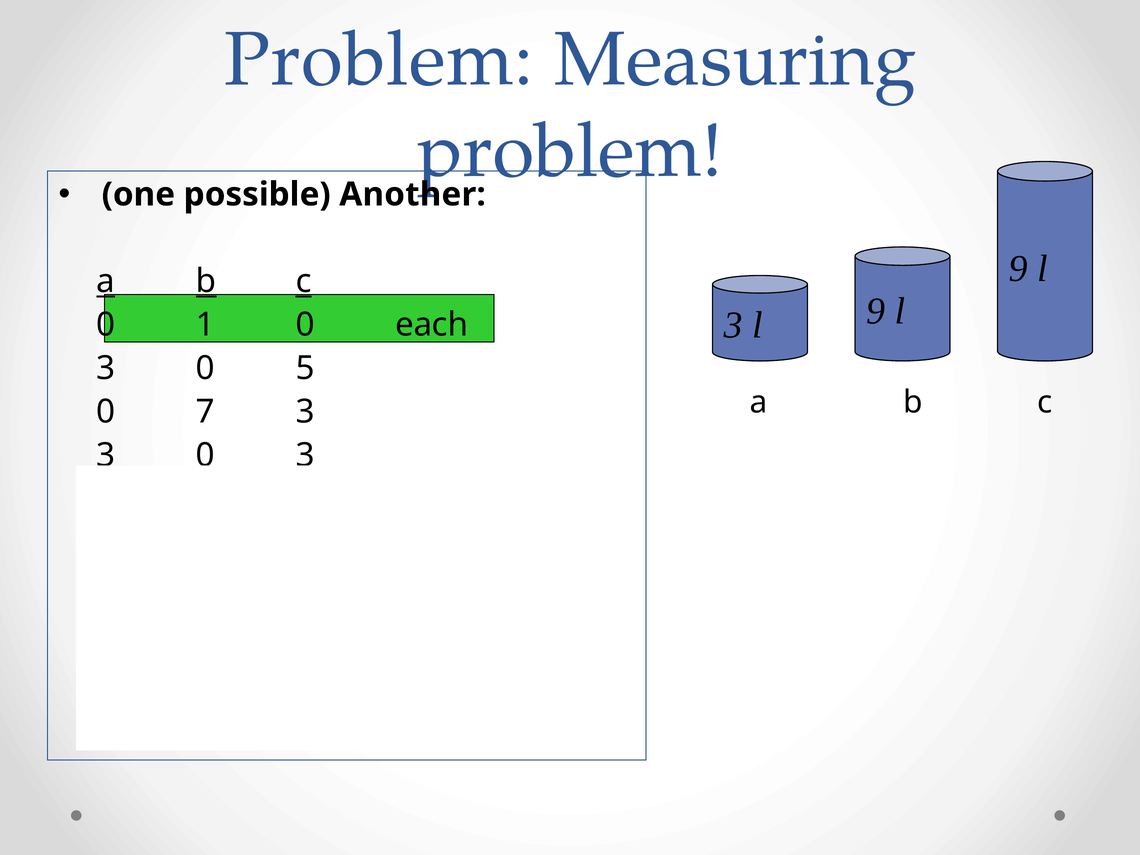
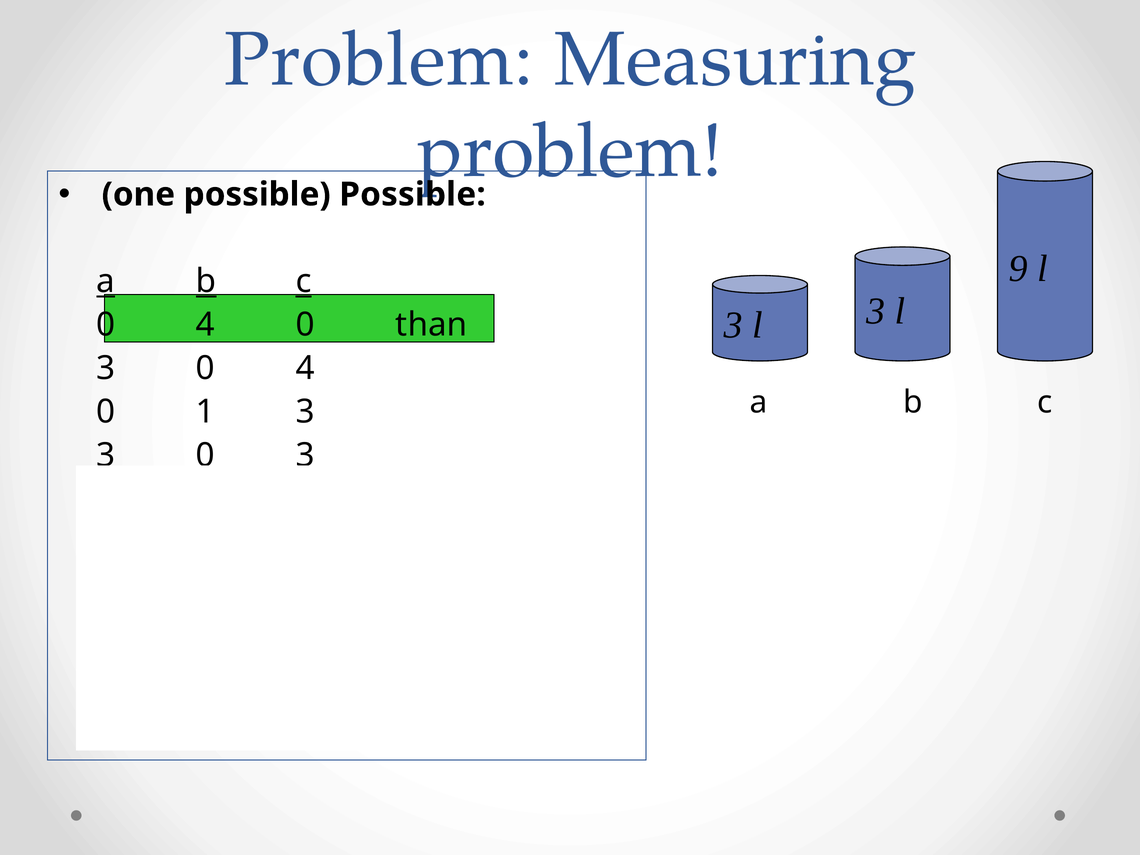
possible Another: Another -> Possible (413, 194)
3 l 9: 9 -> 3 (876, 311)
1: 1 -> 4 (206, 325)
each: each -> than (431, 325)
3 0 5: 5 -> 4 (305, 368)
0 7: 7 -> 1 (206, 412)
